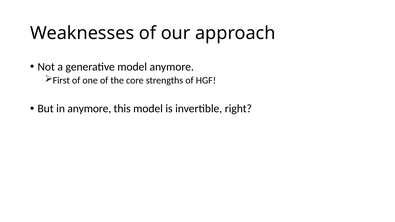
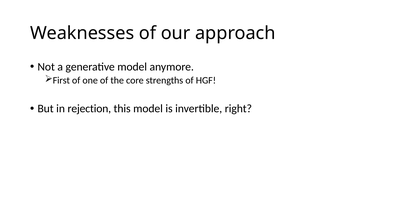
in anymore: anymore -> rejection (89, 109)
